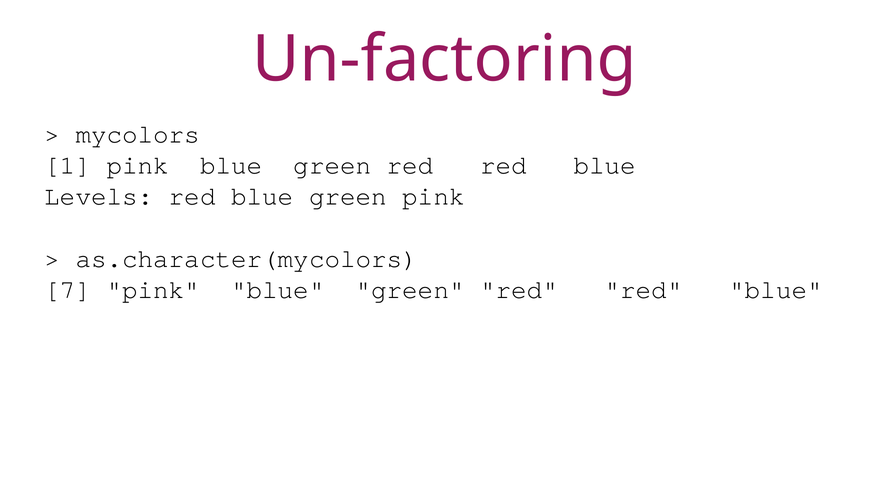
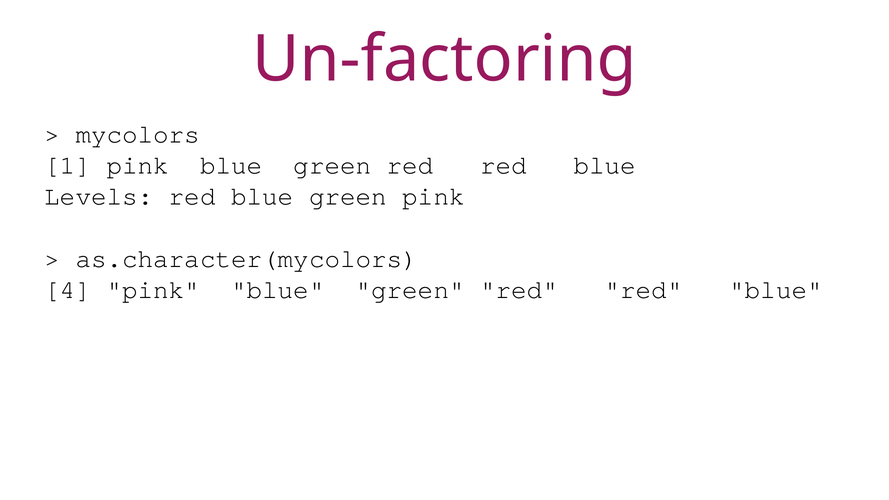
7: 7 -> 4 (68, 290)
